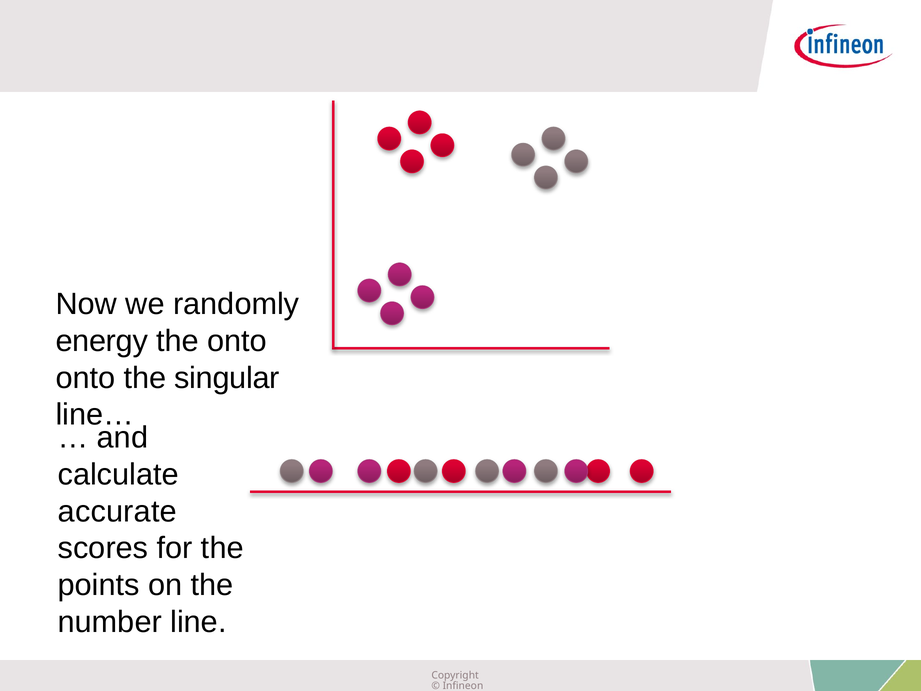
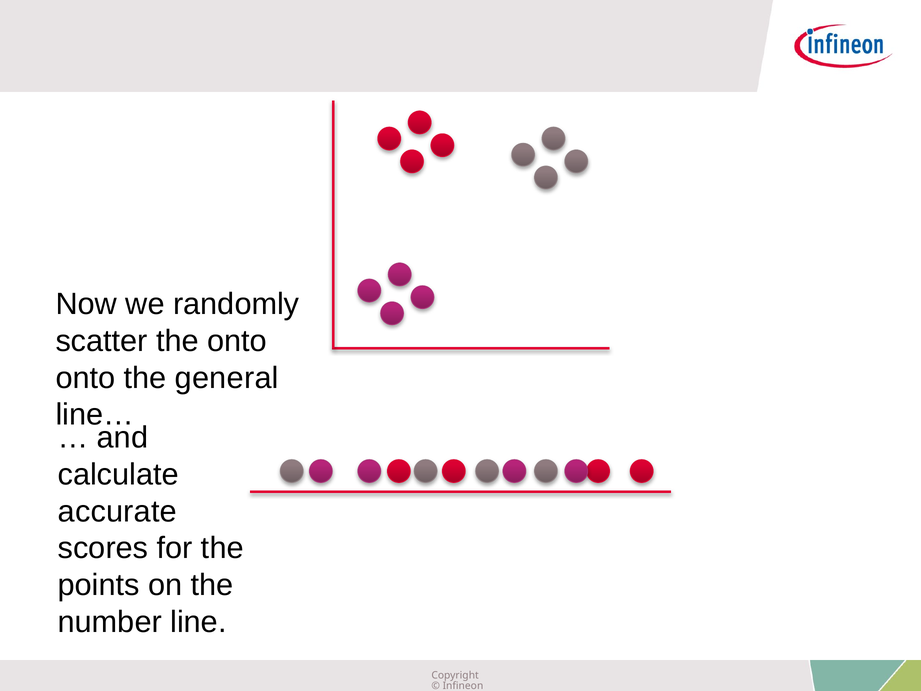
energy: energy -> scatter (102, 341)
singular: singular -> general (227, 378)
